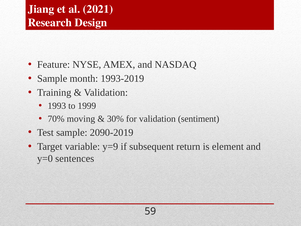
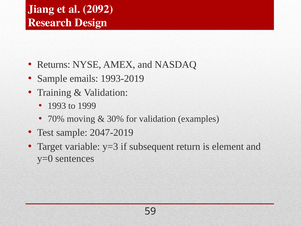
2021: 2021 -> 2092 (98, 9)
Feature: Feature -> Returns (54, 64)
month: month -> emails (84, 78)
sentiment: sentiment -> examples (199, 119)
2090-2019: 2090-2019 -> 2047-2019 (112, 132)
y=9: y=9 -> y=3 (110, 146)
